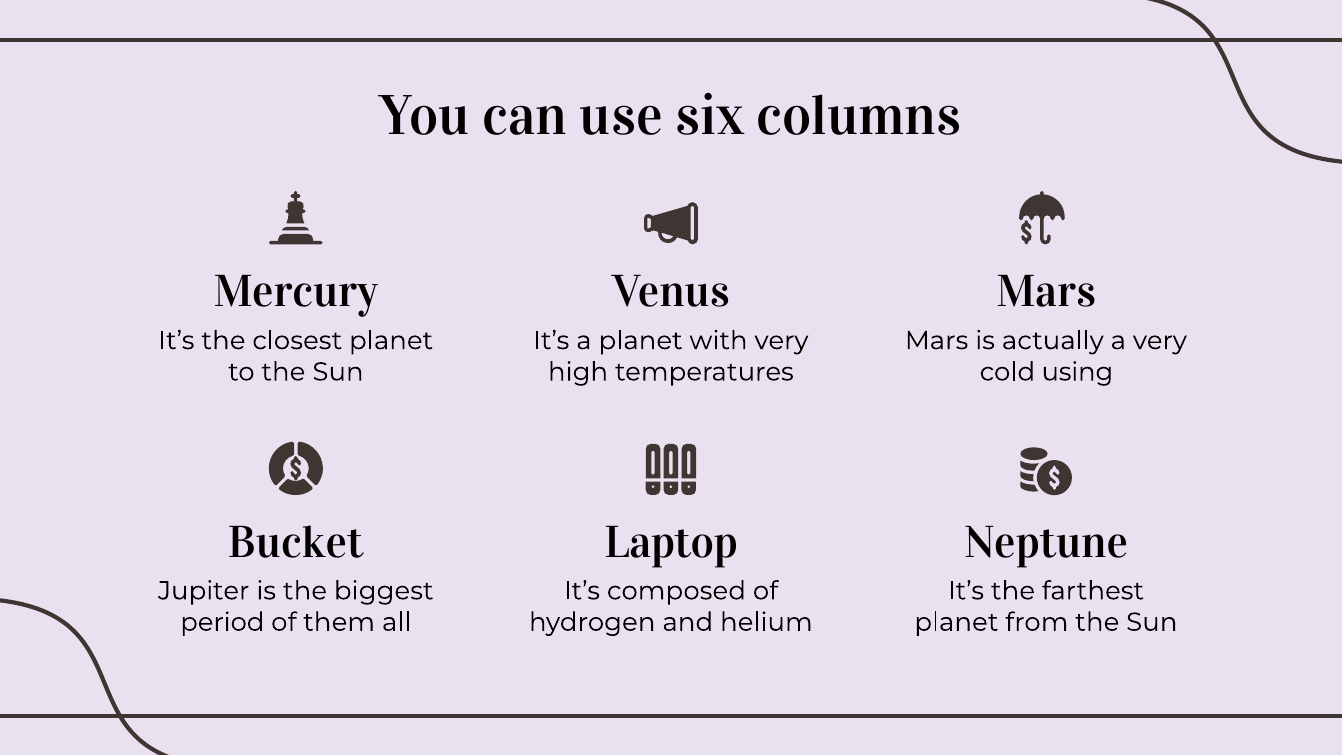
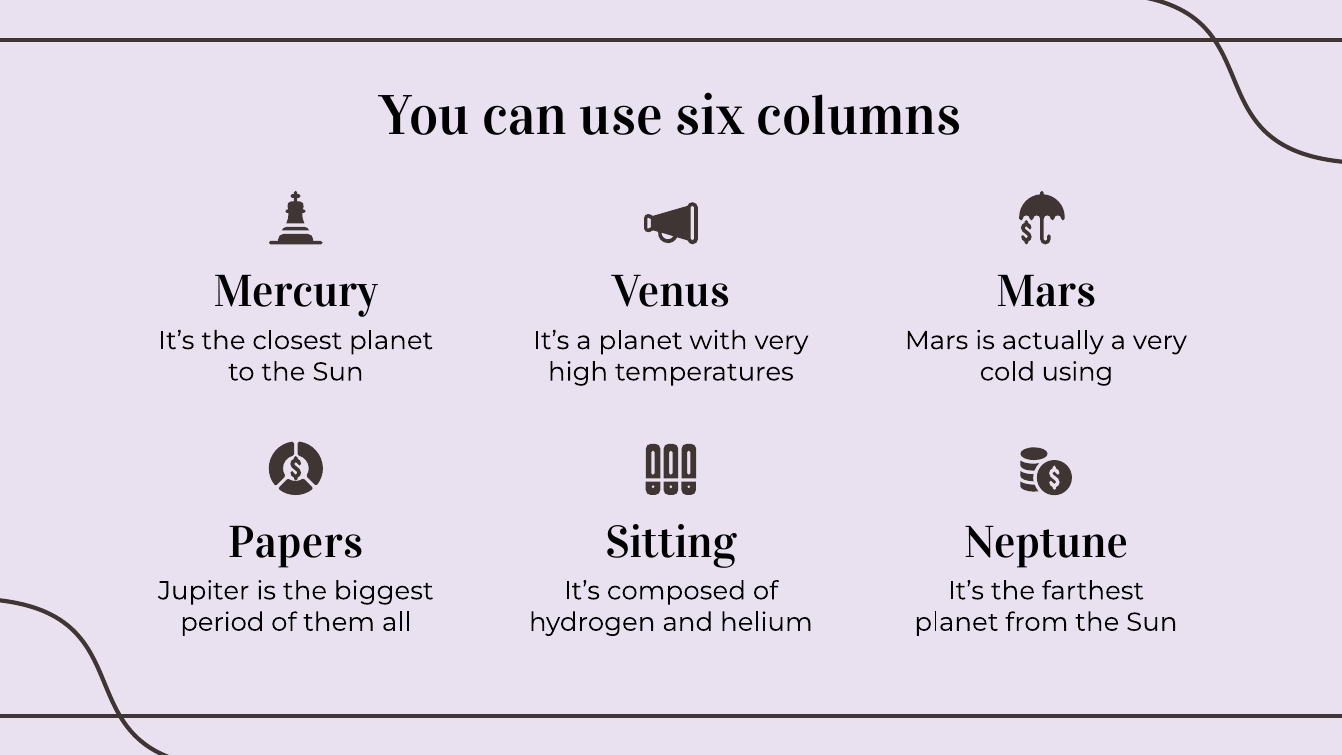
Bucket: Bucket -> Papers (296, 542)
Laptop: Laptop -> Sitting (671, 542)
